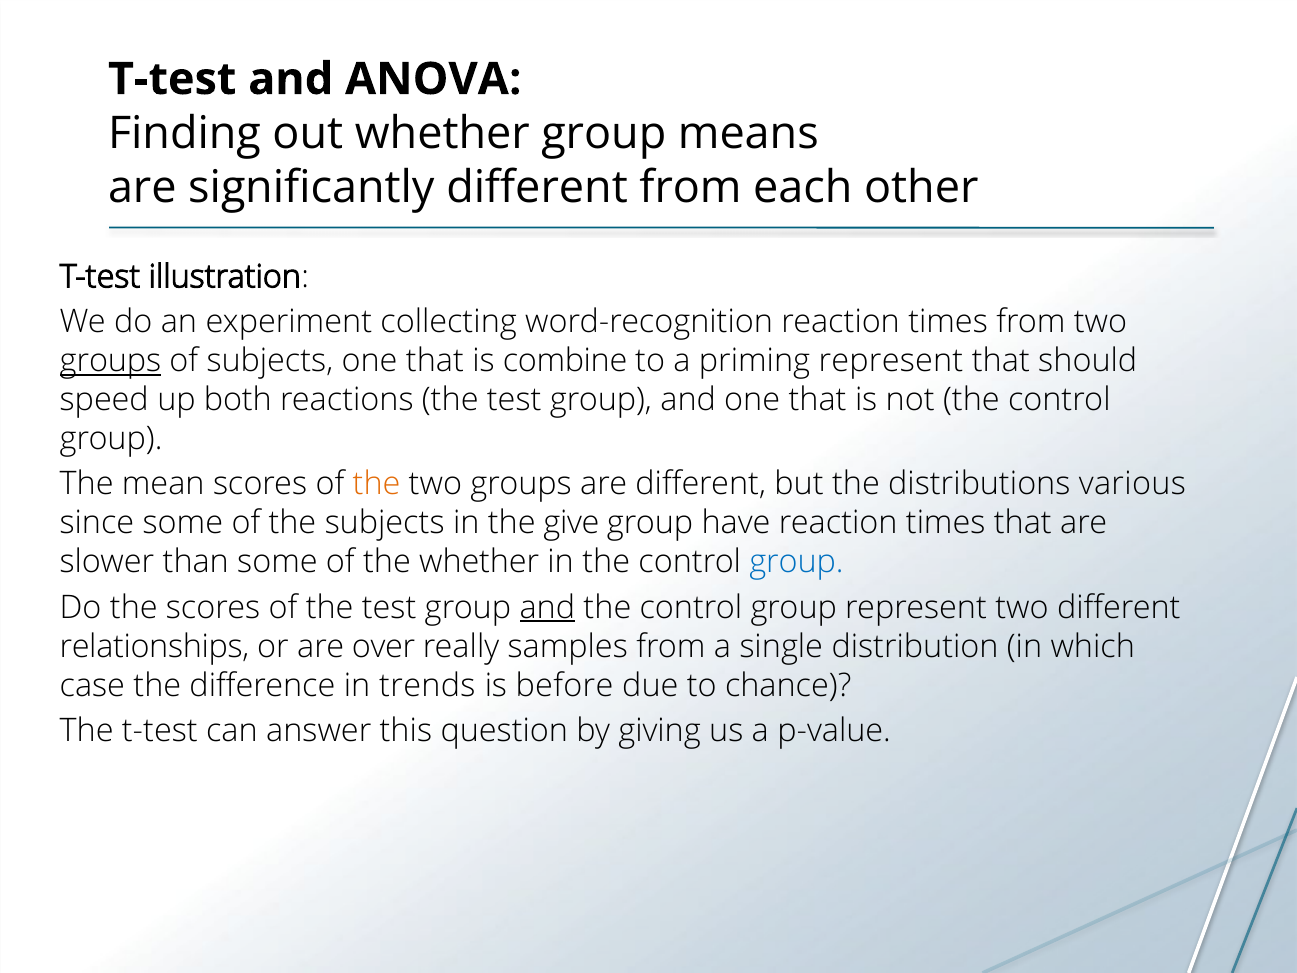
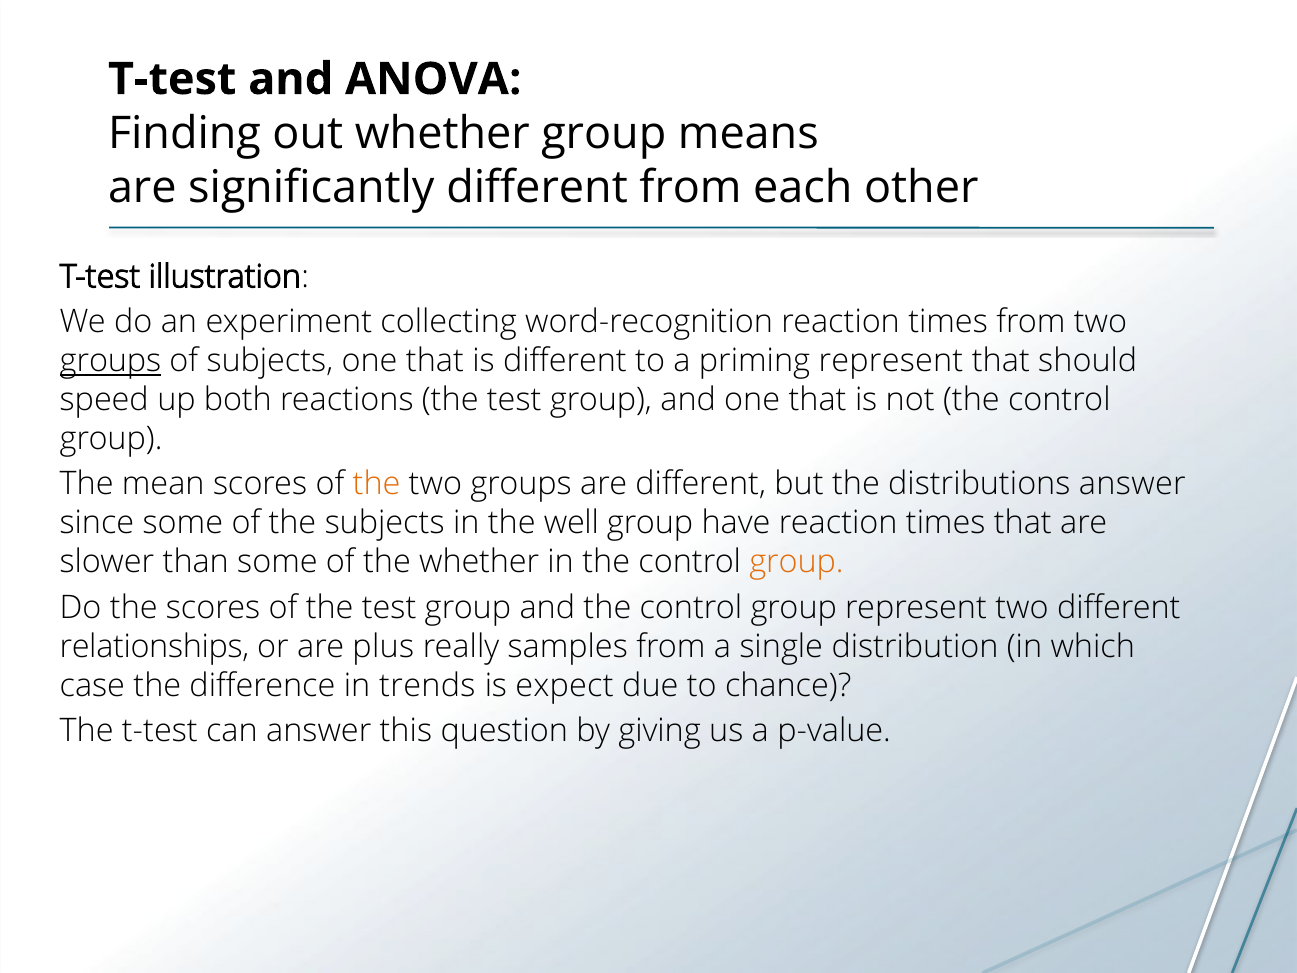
is combine: combine -> different (565, 361)
distributions various: various -> answer (1132, 484)
give: give -> well (571, 523)
group colour: blue -> orange (796, 562)
and underline: present -> none (547, 607)
over: over -> plus (383, 646)
before: before -> expect (565, 685)
